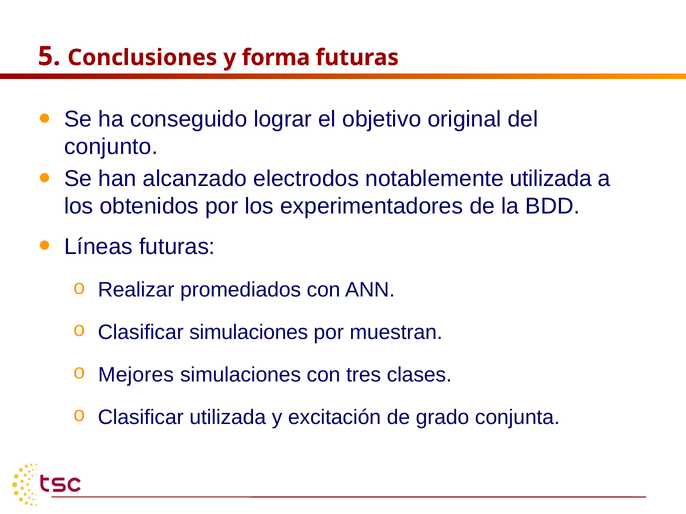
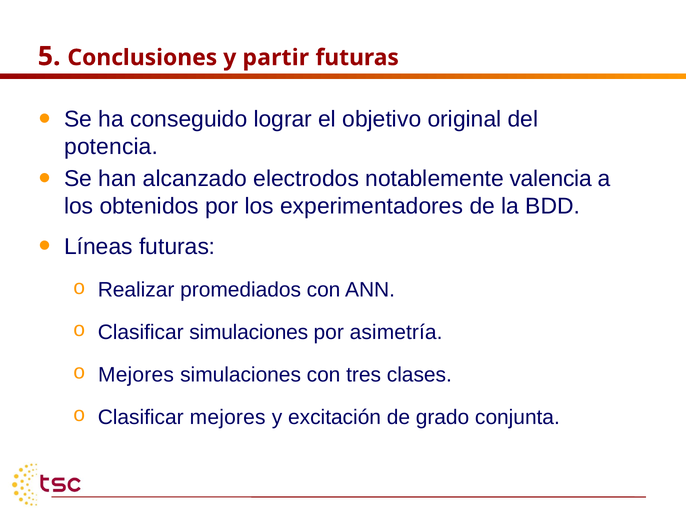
forma: forma -> partir (276, 58)
conjunto: conjunto -> potencia (111, 147)
notablemente utilizada: utilizada -> valencia (551, 179)
muestran: muestran -> asimetría (396, 333)
Clasificar utilizada: utilizada -> mejores (228, 418)
